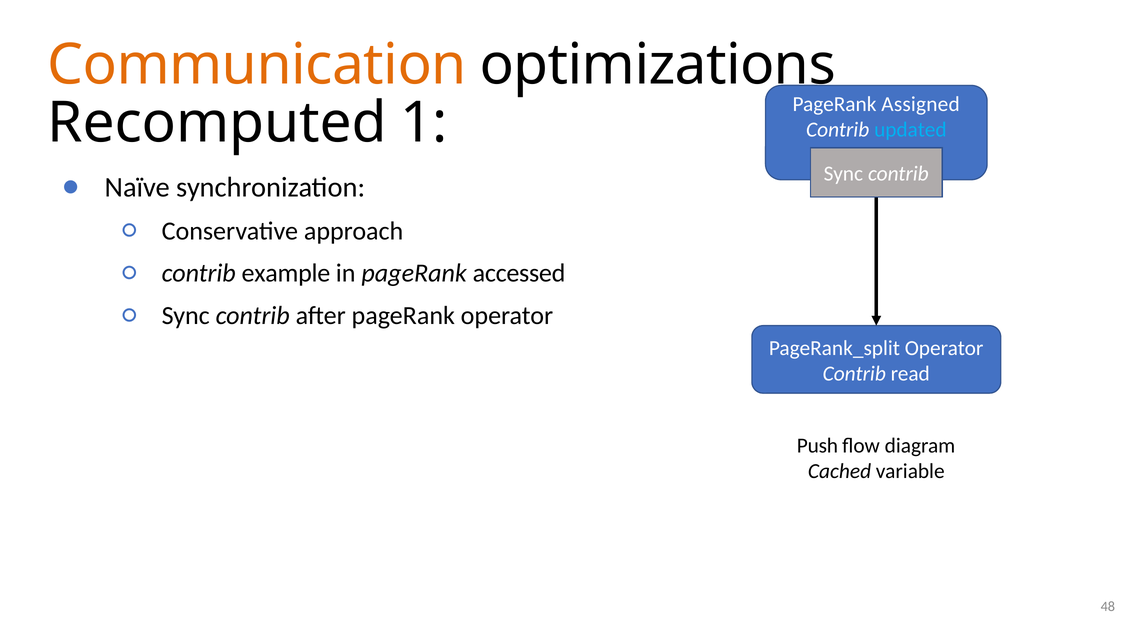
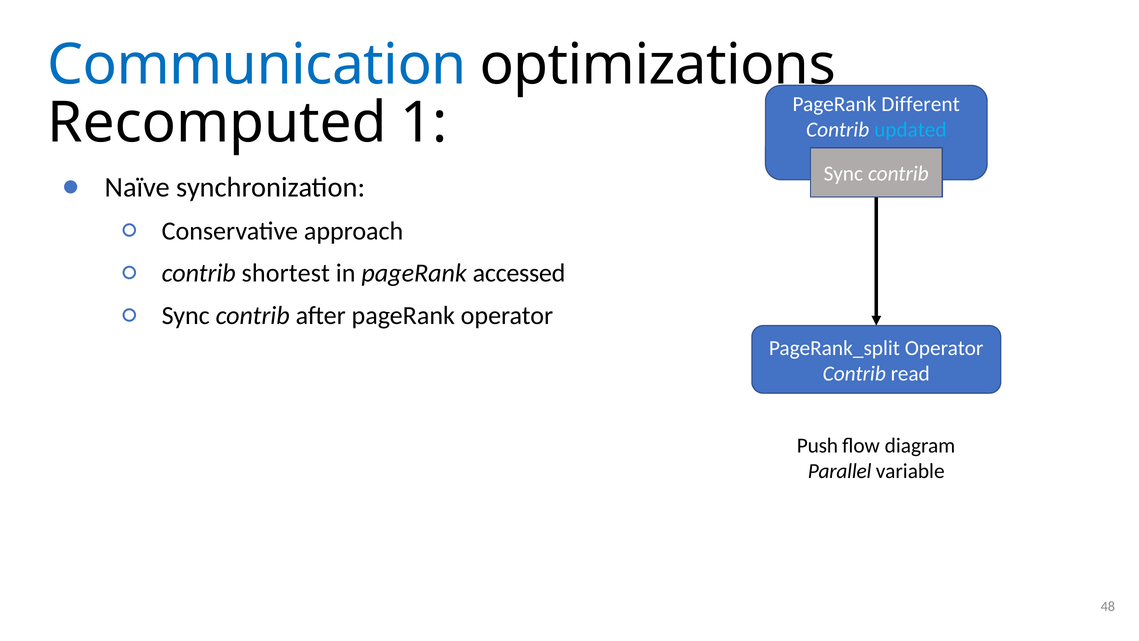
Communication colour: orange -> blue (257, 65)
Assigned: Assigned -> Different (921, 104)
example: example -> shortest (286, 273)
Cached: Cached -> Parallel (840, 471)
